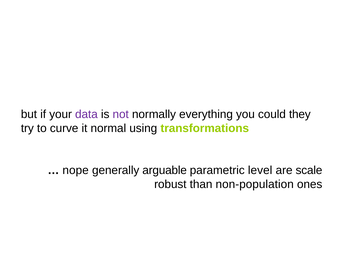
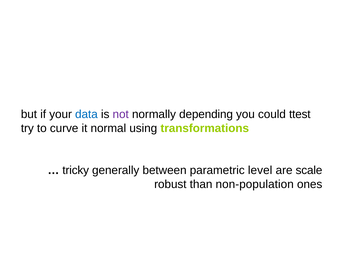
data colour: purple -> blue (86, 114)
everything: everything -> depending (206, 114)
they: they -> ttest (300, 114)
nope: nope -> tricky (76, 170)
arguable: arguable -> between (165, 170)
